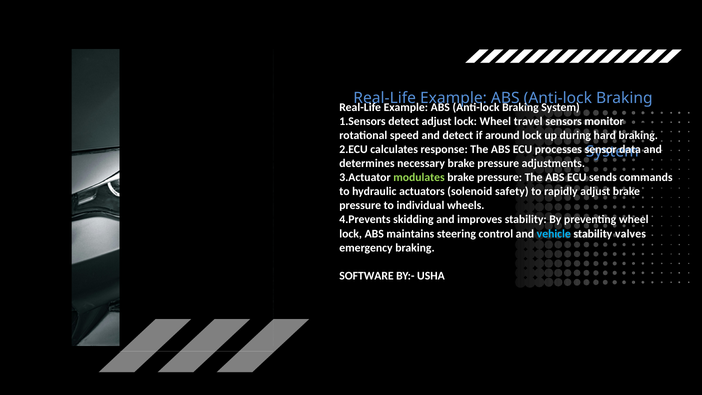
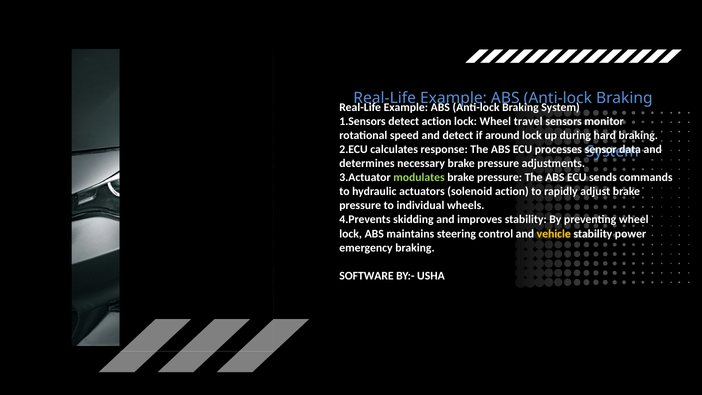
detect adjust: adjust -> action (437, 121)
solenoid safety: safety -> action (512, 191)
vehicle colour: light blue -> yellow (554, 234)
valves: valves -> power (631, 234)
